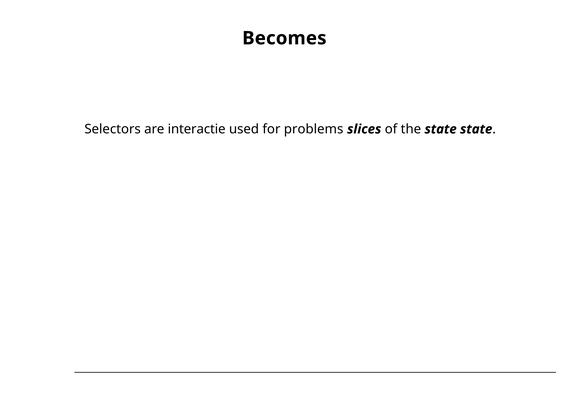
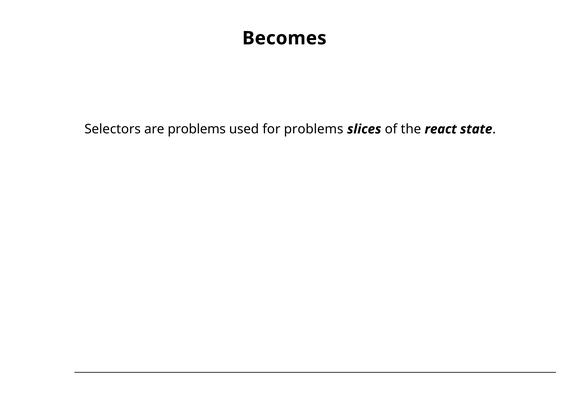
are interactie: interactie -> problems (197, 129)
the state: state -> react (441, 129)
